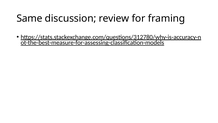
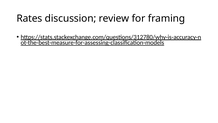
Same: Same -> Rates (29, 18)
